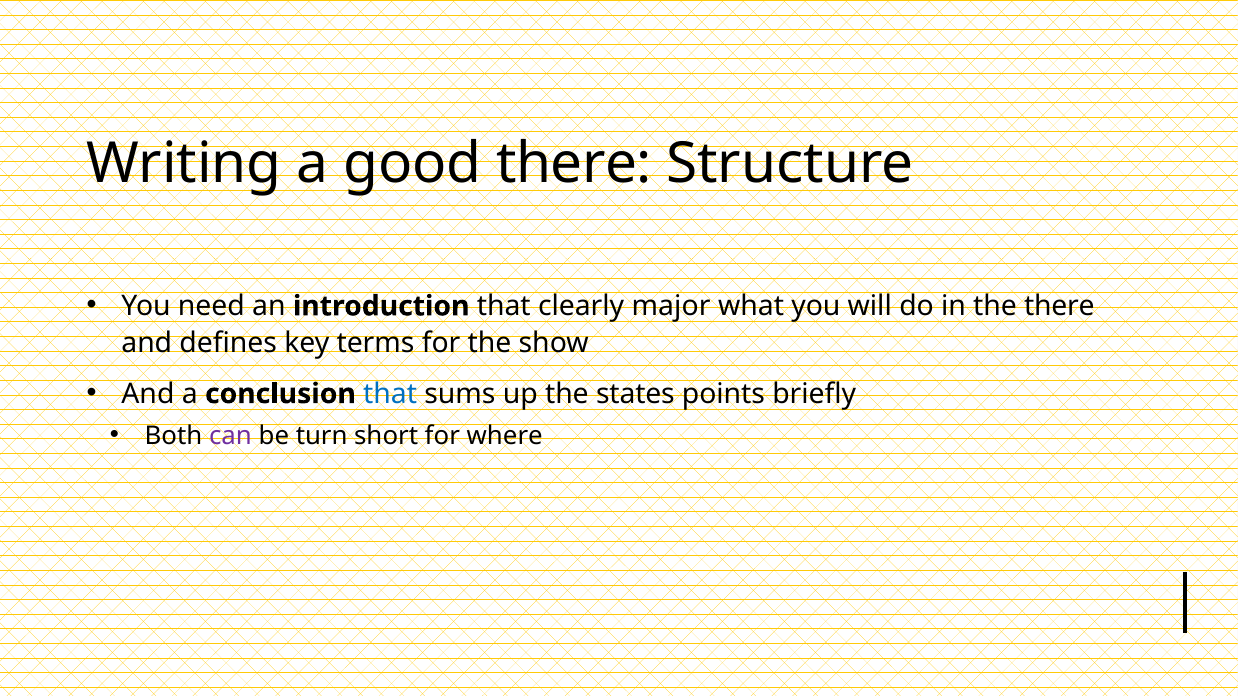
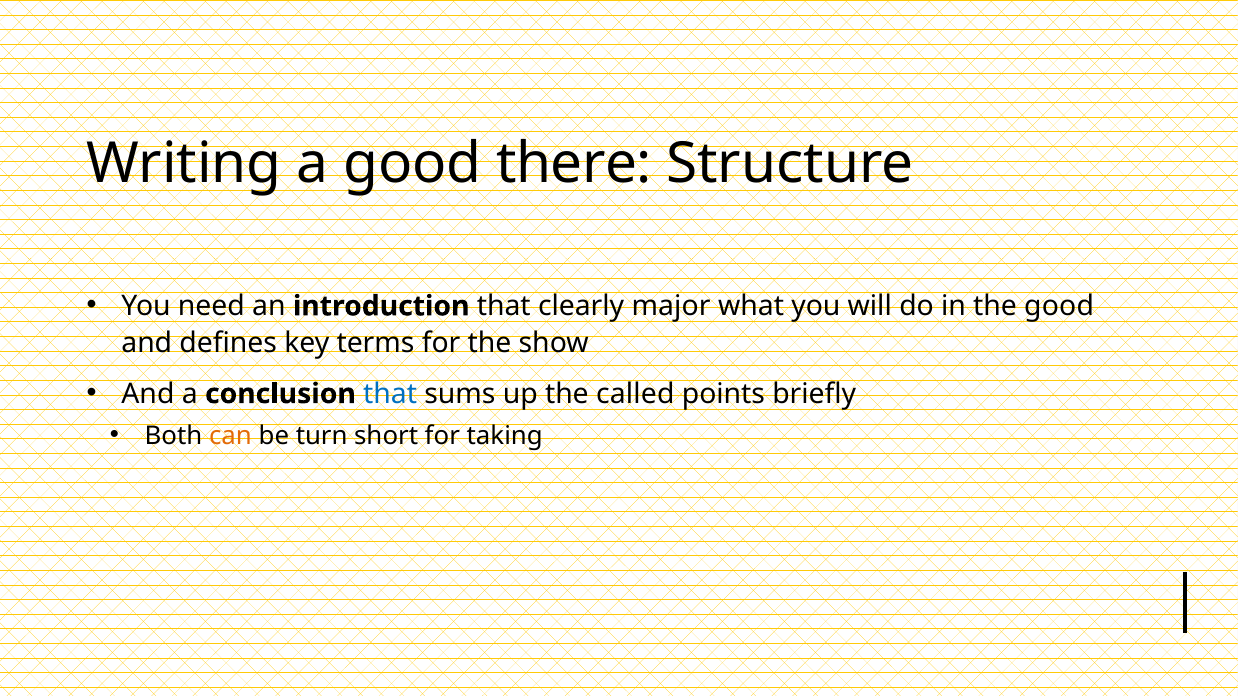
the there: there -> good (1059, 306)
states: states -> called (635, 394)
can colour: purple -> orange (230, 436)
where: where -> taking (505, 436)
